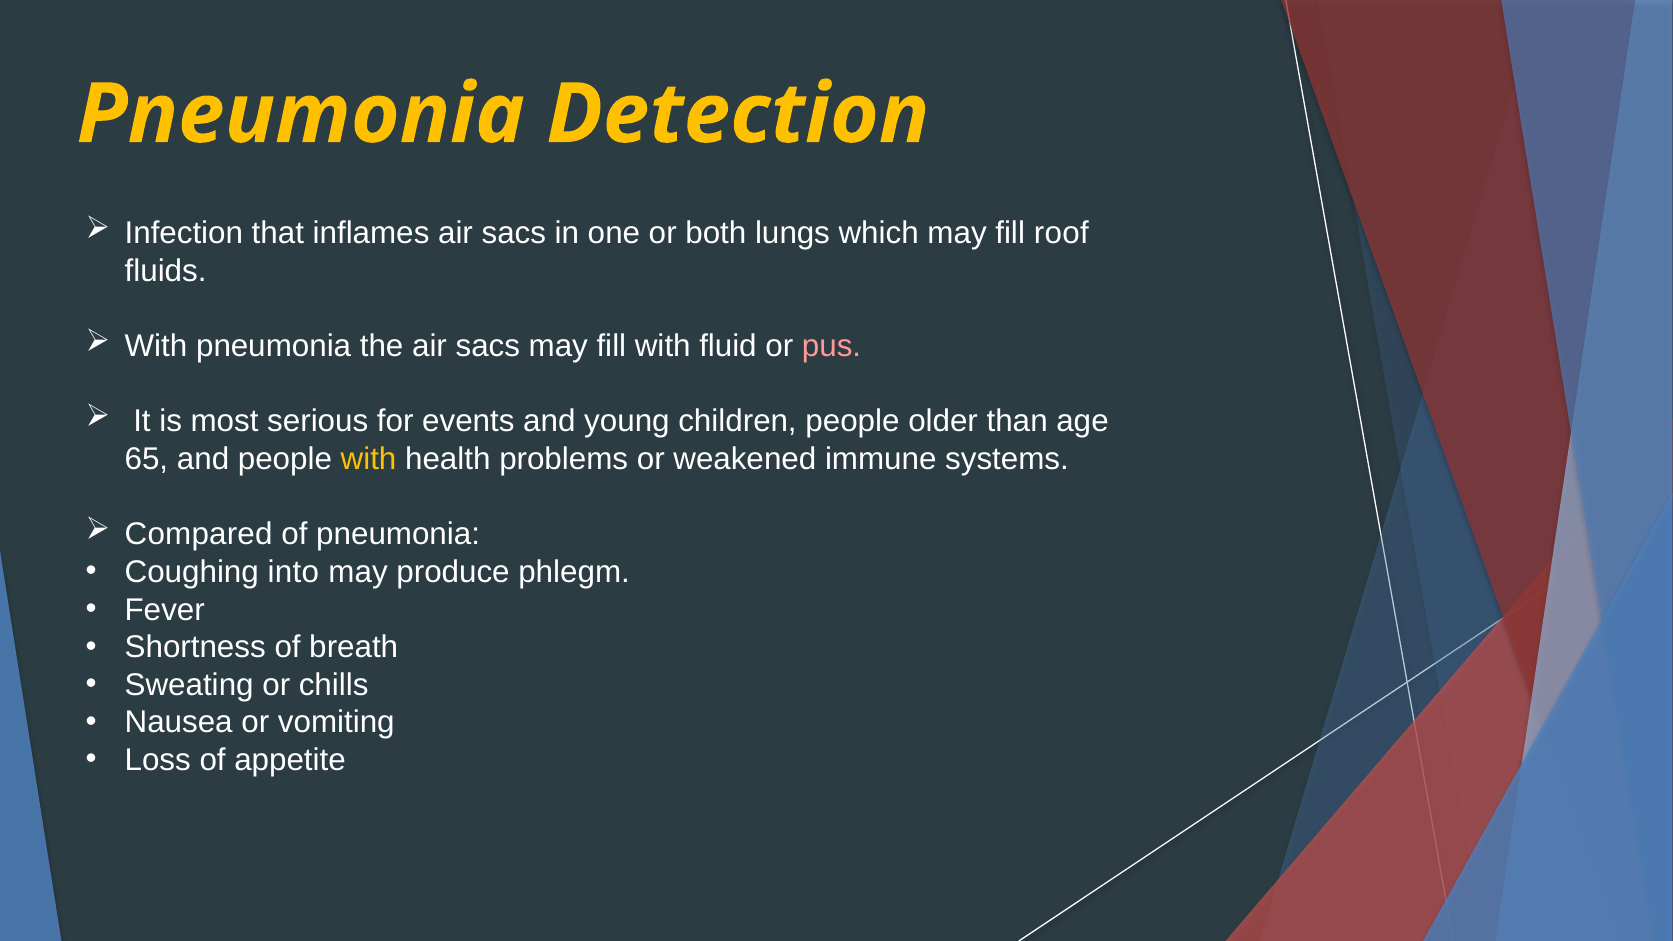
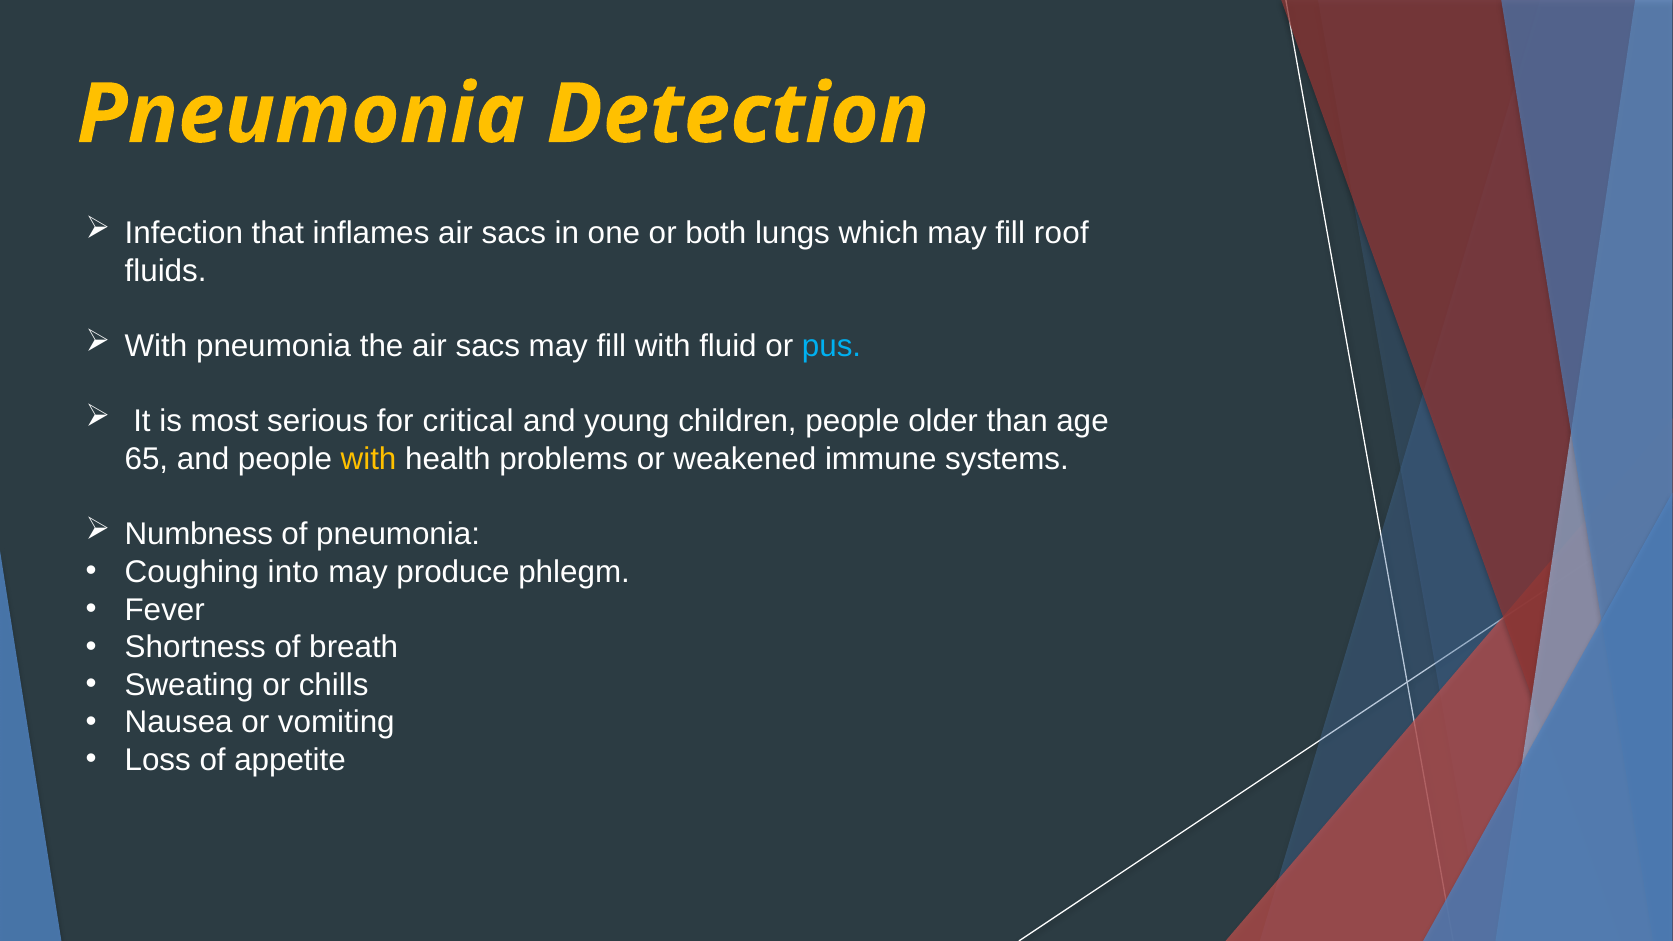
pus colour: pink -> light blue (832, 346)
events: events -> critical (468, 422)
Compared: Compared -> Numbness (199, 534)
